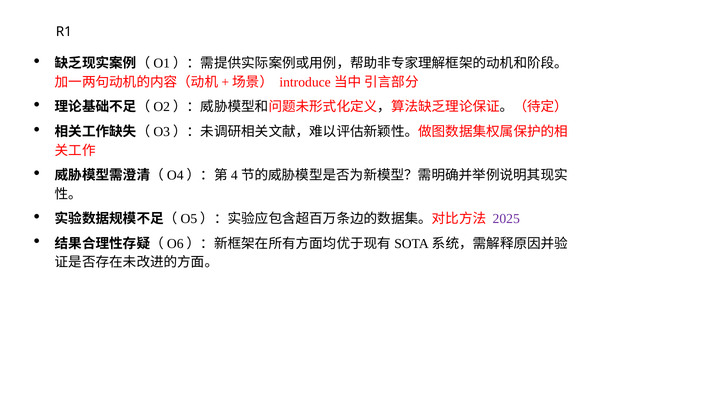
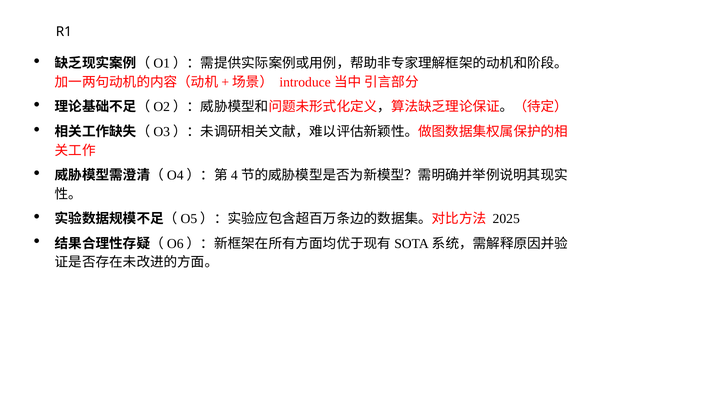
2025 colour: purple -> black (506, 219)
